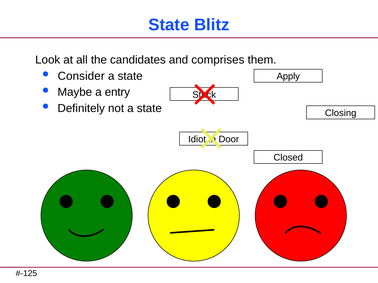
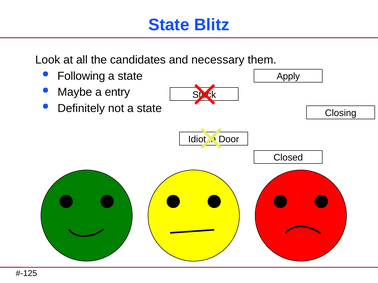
comprises: comprises -> necessary (218, 60)
Consider: Consider -> Following (81, 76)
